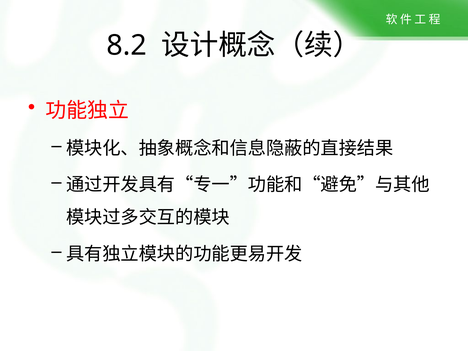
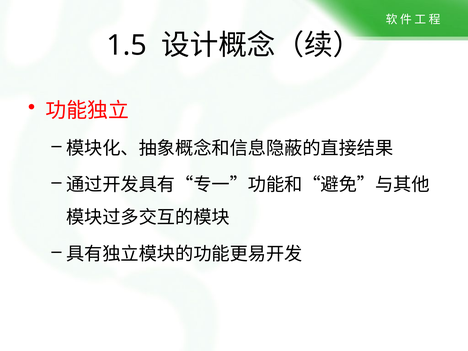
8.2: 8.2 -> 1.5 (127, 45)
